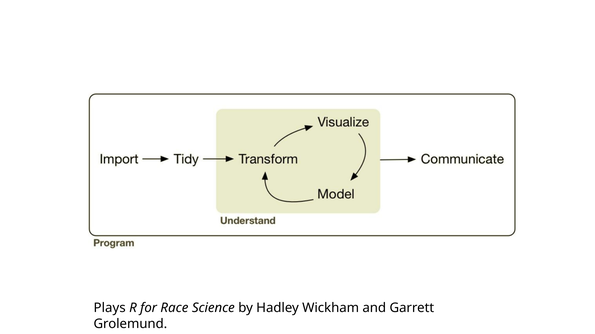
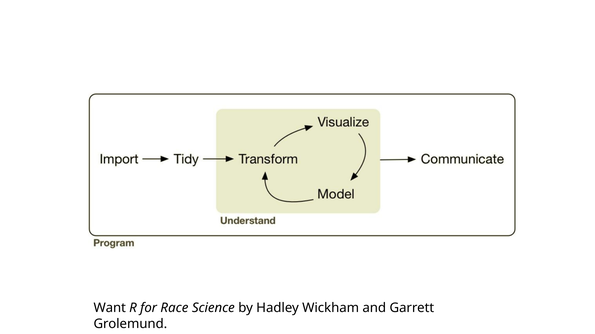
Plays: Plays -> Want (110, 309)
